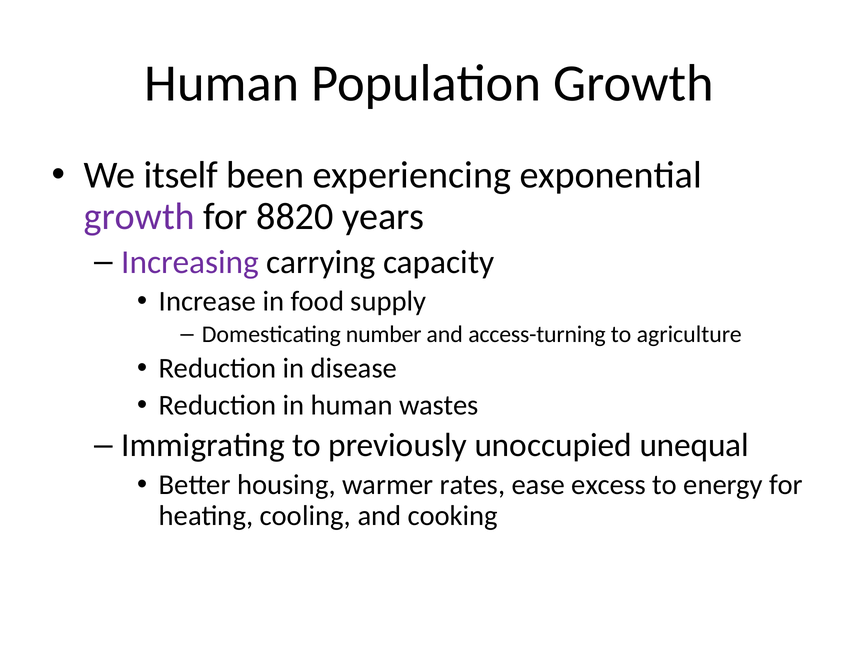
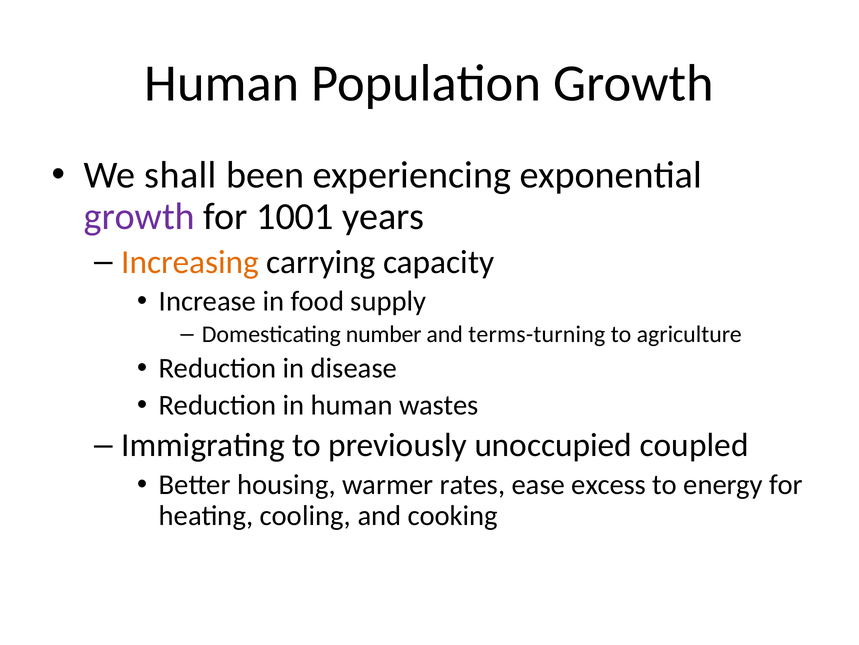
itself: itself -> shall (181, 175)
8820: 8820 -> 1001 (295, 216)
Increasing colour: purple -> orange (190, 262)
access-turning: access-turning -> terms-turning (537, 334)
unequal: unequal -> coupled (694, 445)
